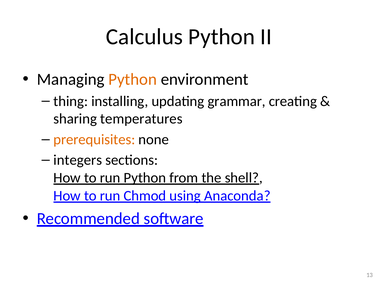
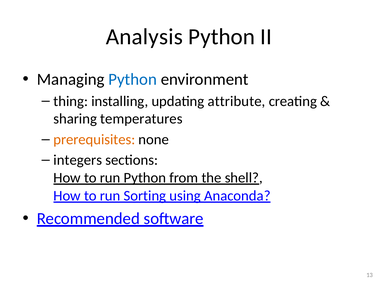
Calculus: Calculus -> Analysis (144, 37)
Python colour: orange -> blue (133, 79)
grammar: grammar -> attribute (236, 101)
Chmod: Chmod -> Sorting (145, 195)
